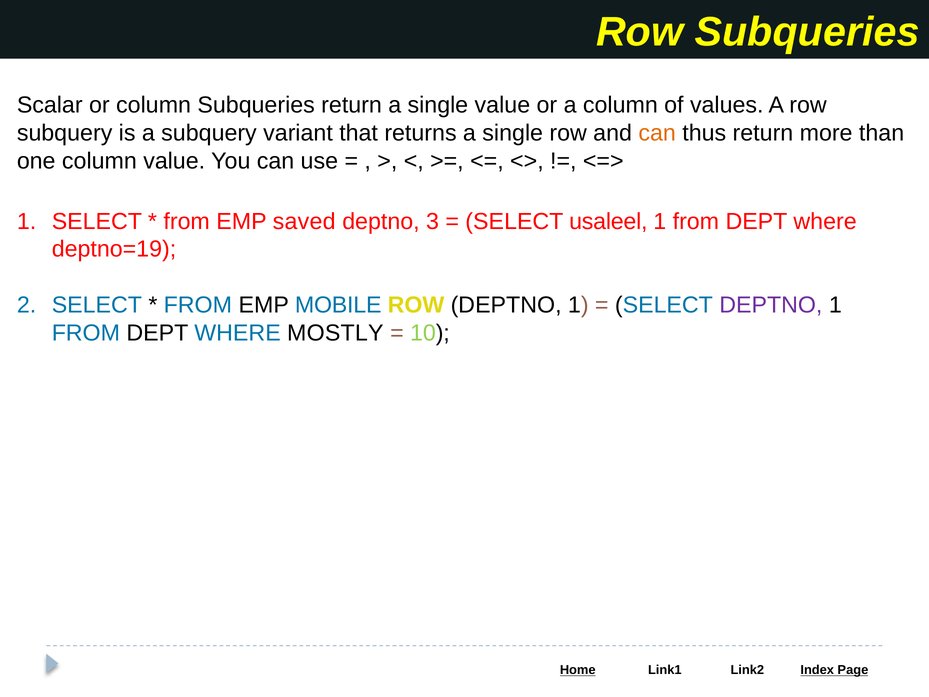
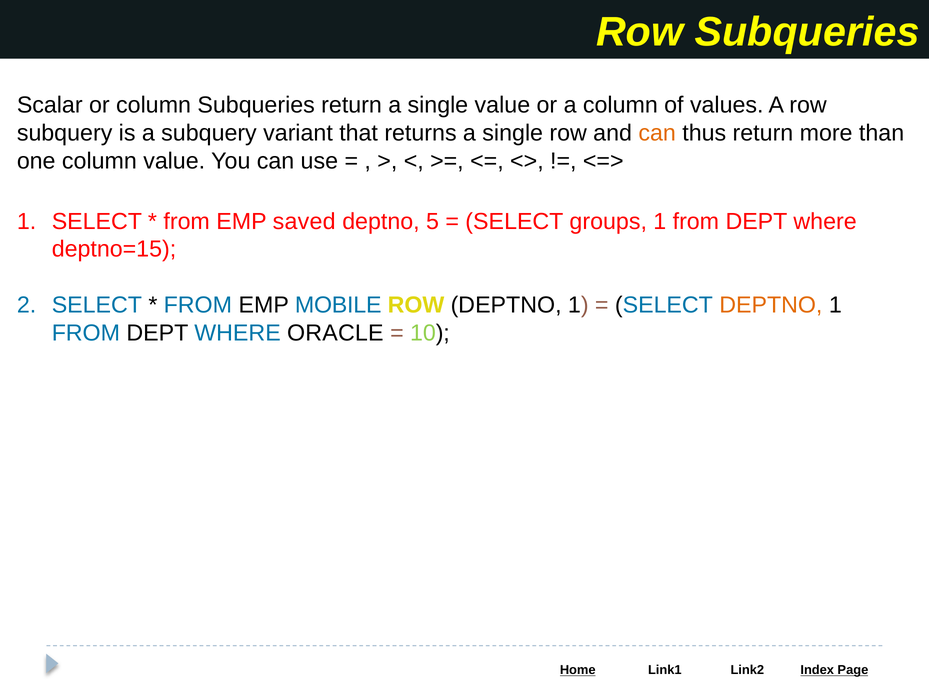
3: 3 -> 5 (433, 221)
usaleel: usaleel -> groups (608, 221)
deptno=19: deptno=19 -> deptno=15 (114, 249)
DEPTNO colour: purple -> orange (771, 305)
MOSTLY: MOSTLY -> ORACLE (335, 333)
